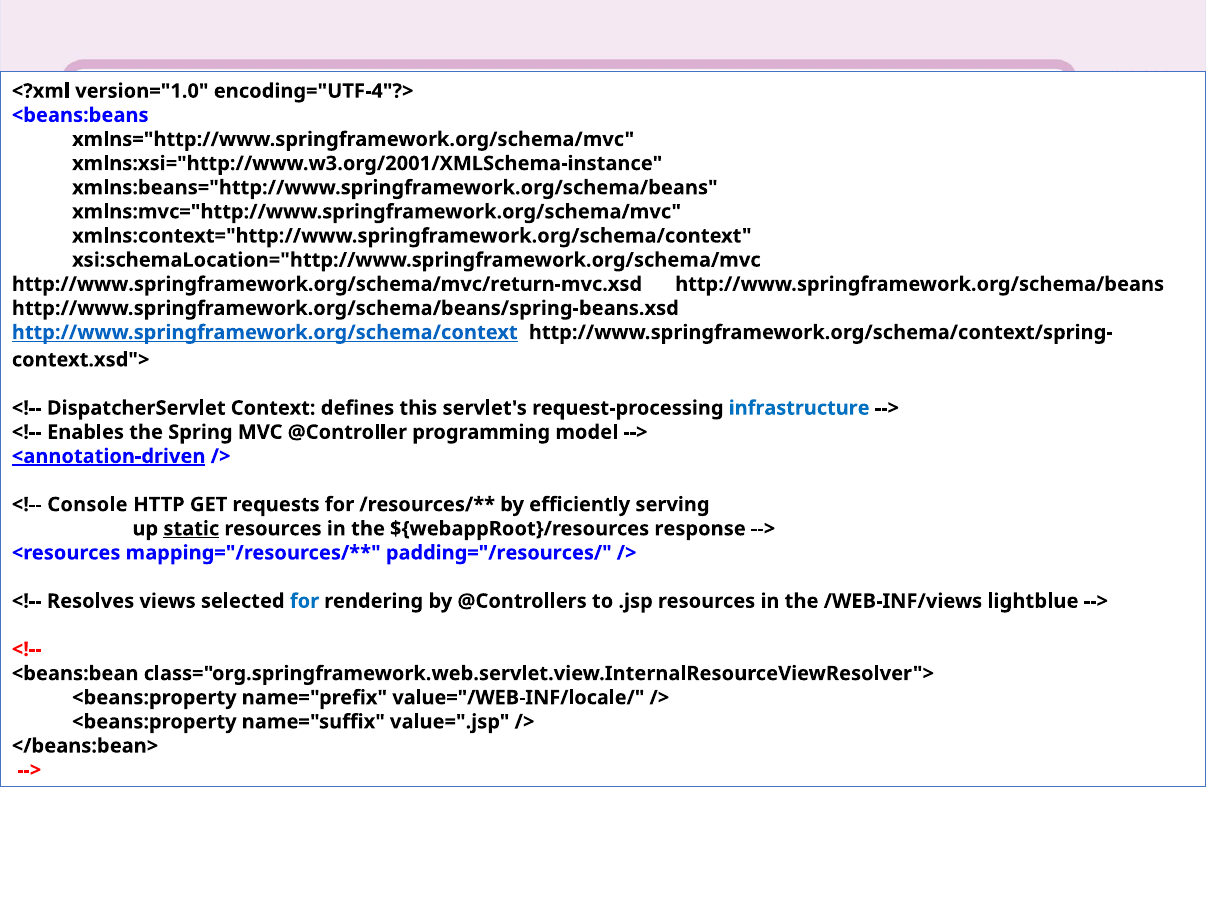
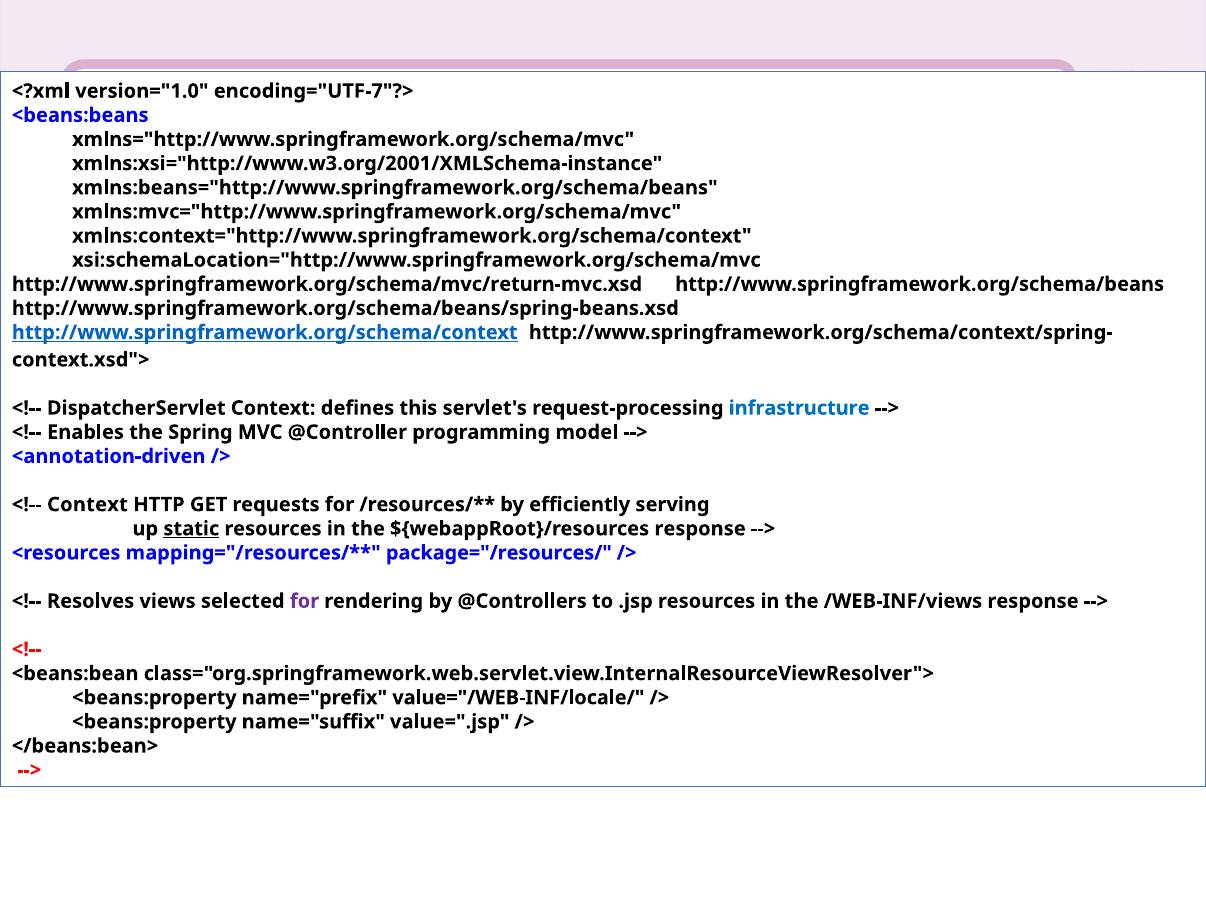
encoding="UTF-4"?>: encoding="UTF-4"?> -> encoding="UTF-7"?> (314, 91)
<annotation-driven underline: present -> none (109, 456)
Console: Console -> Context (87, 504)
padding="/resources/: padding="/resources/ -> package="/resources/ (499, 553)
for colour: blue -> purple (305, 601)
/WEB-INF/views lightblue: lightblue -> response (1033, 601)
